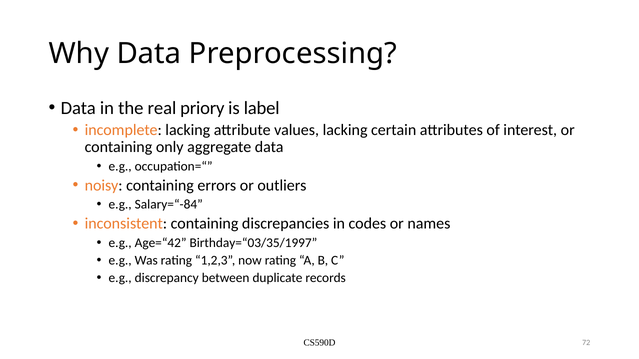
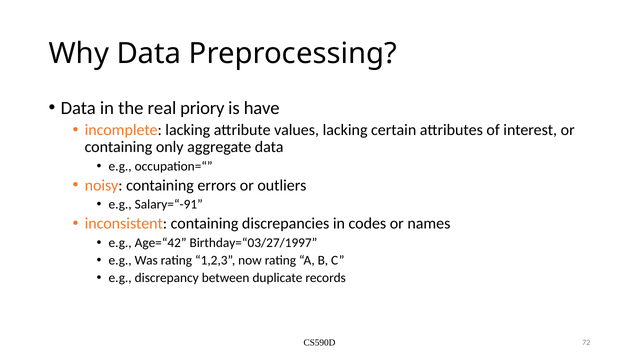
label: label -> have (262, 108)
Salary=“-84: Salary=“-84 -> Salary=“-91 (169, 205)
Birthday=“03/35/1997: Birthday=“03/35/1997 -> Birthday=“03/27/1997 (253, 243)
